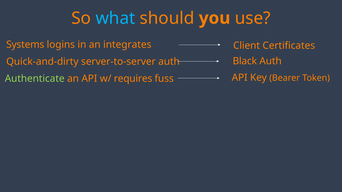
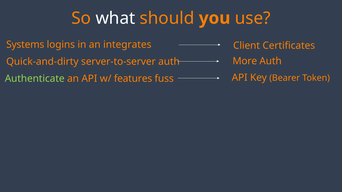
what colour: light blue -> white (115, 18)
Black: Black -> More (245, 61)
requires: requires -> features (133, 79)
